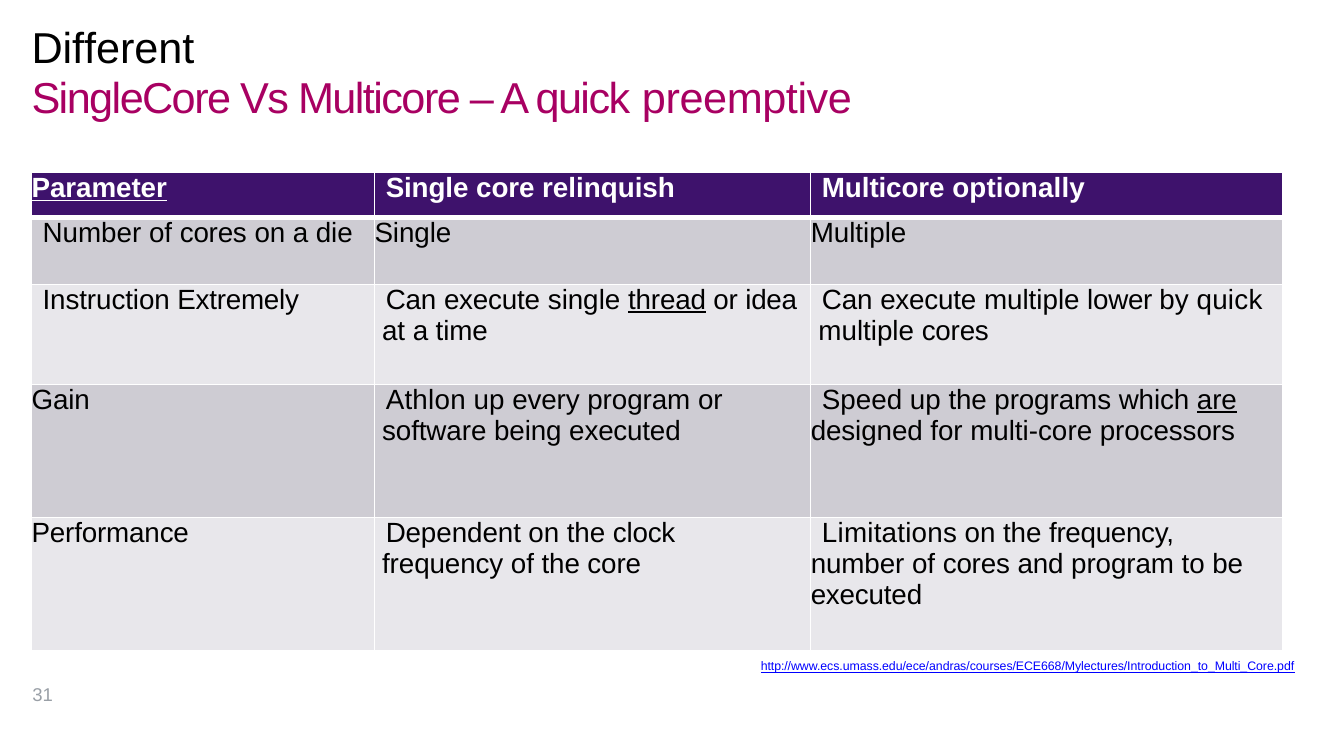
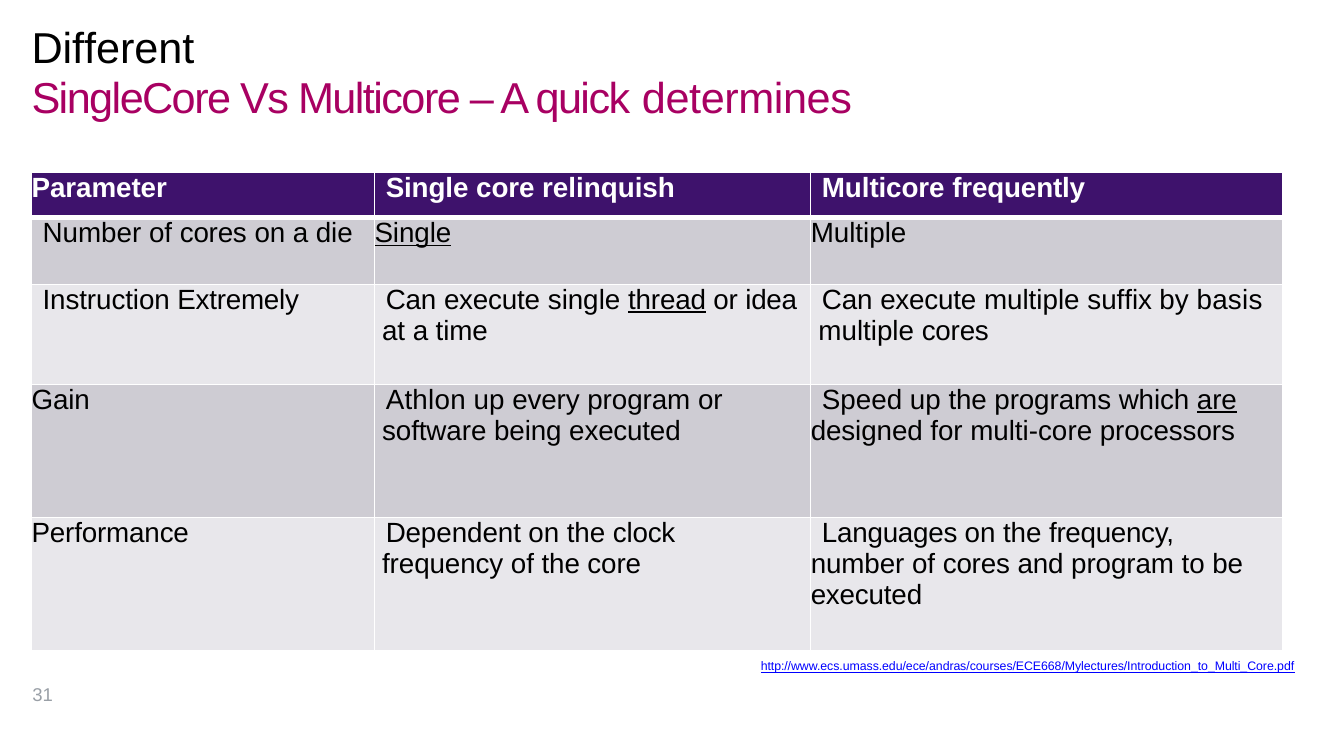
preemptive: preemptive -> determines (747, 99)
Parameter underline: present -> none (99, 189)
optionally: optionally -> frequently (1019, 189)
Single underline: none -> present (413, 234)
lower: lower -> suffix (1120, 300)
by quick: quick -> basis (1230, 300)
Limitations: Limitations -> Languages (890, 534)
